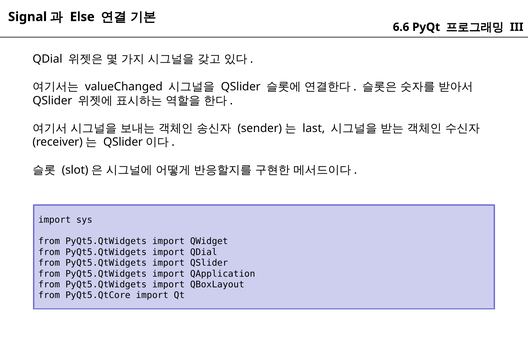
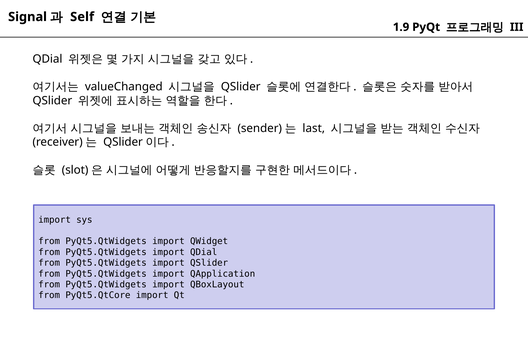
Else: Else -> Self (82, 17)
6.6: 6.6 -> 1.9 (401, 27)
